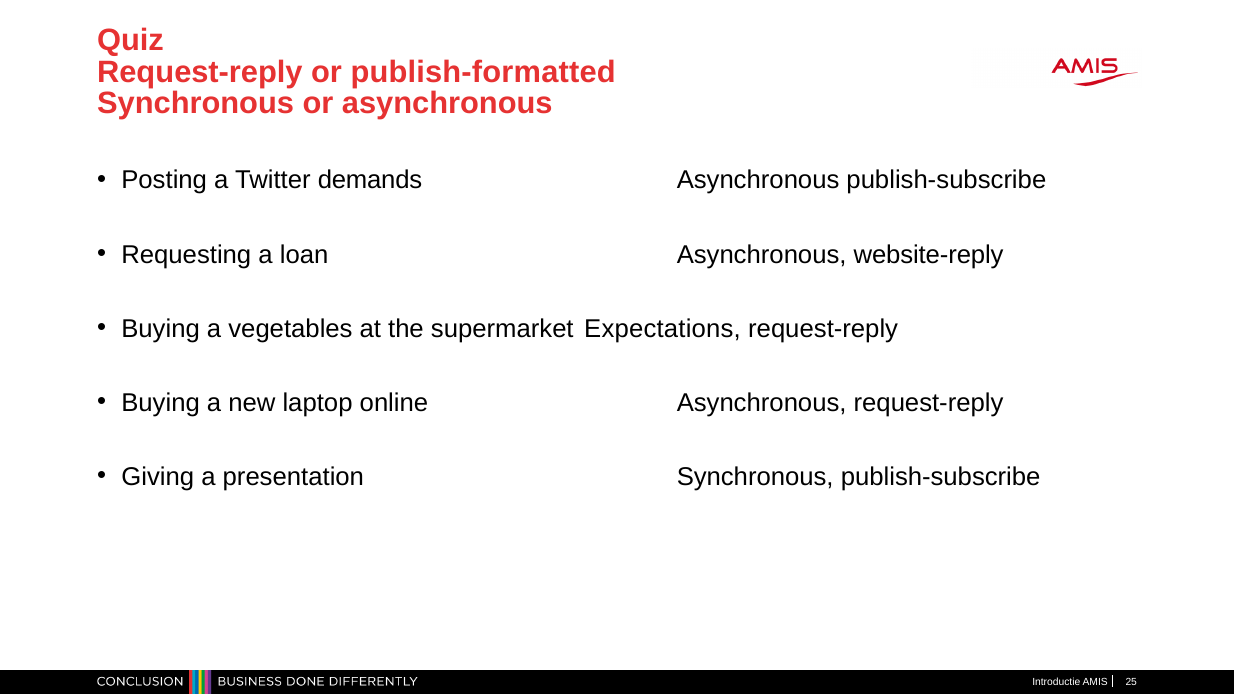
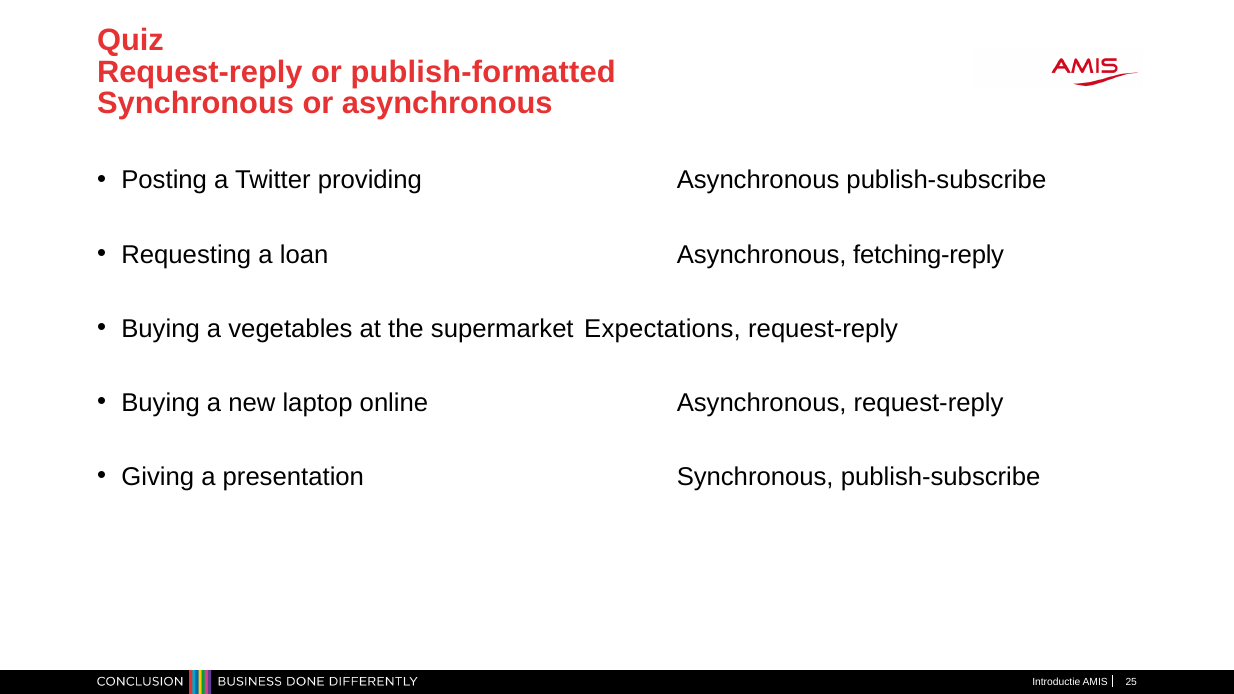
demands: demands -> providing (370, 181)
website-reply: website-reply -> fetching-reply (929, 255)
